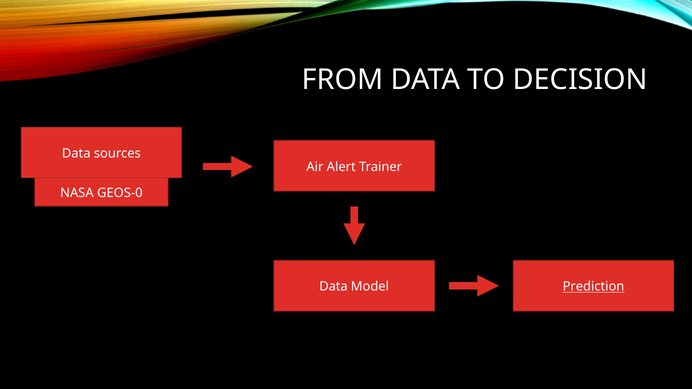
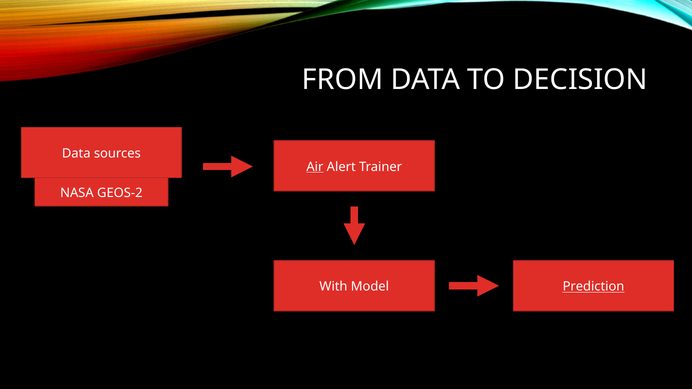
Air underline: none -> present (315, 167)
GEOS-0: GEOS-0 -> GEOS-2 (120, 193)
Data: Data -> With (333, 287)
